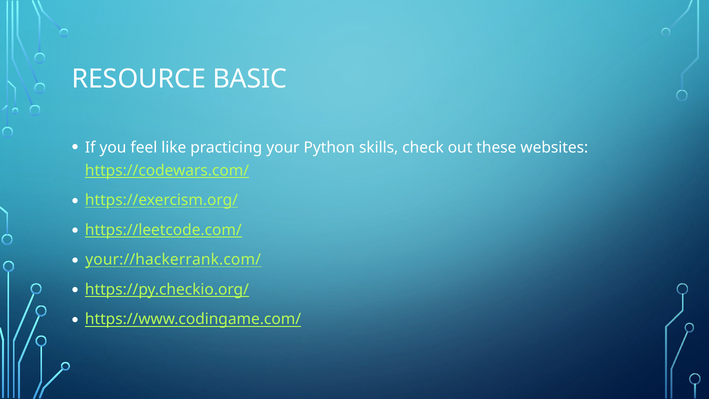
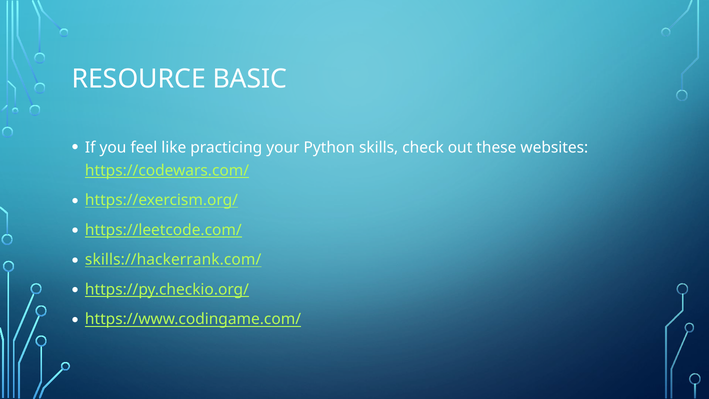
your://hackerrank.com/: your://hackerrank.com/ -> skills://hackerrank.com/ (173, 260)
